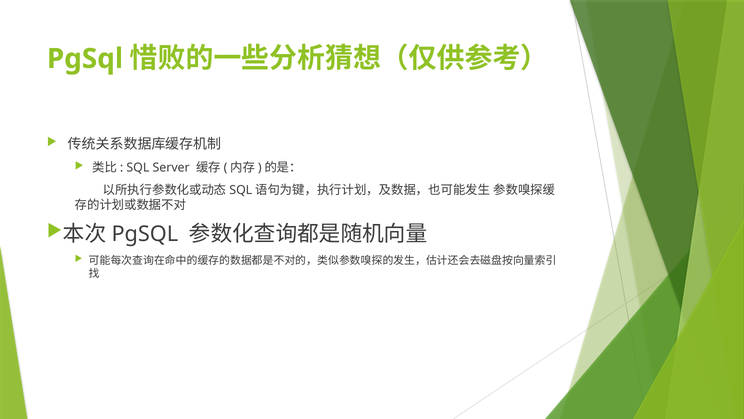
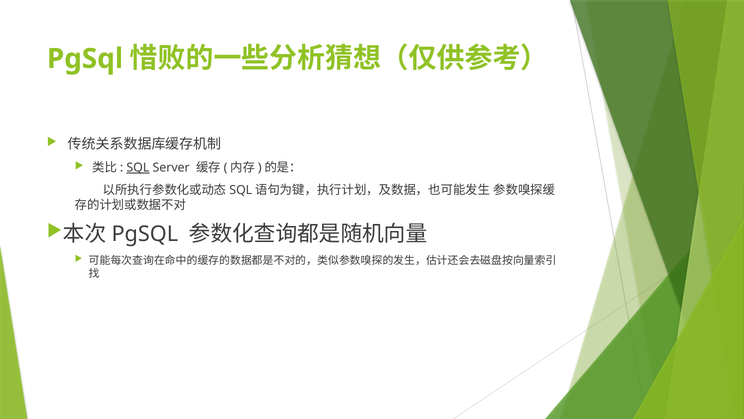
SQL underline: none -> present (138, 167)
